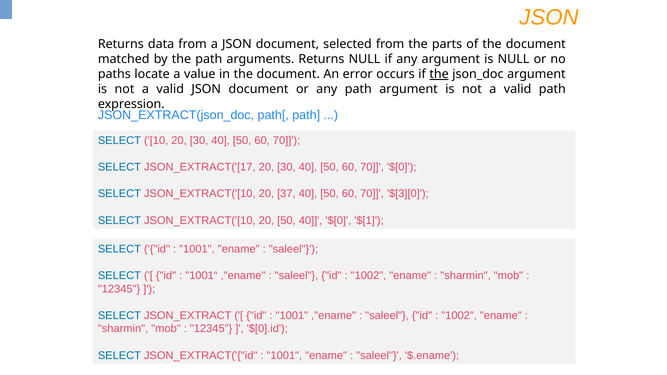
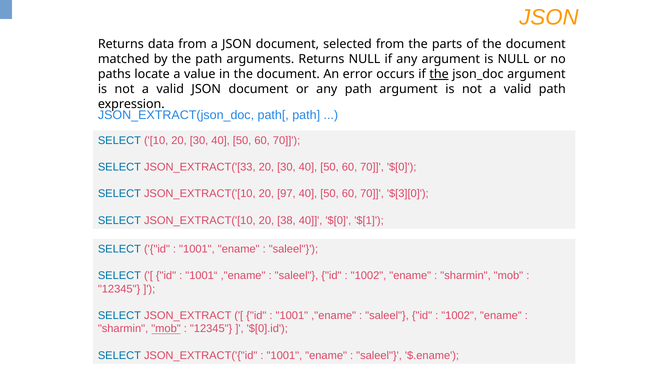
JSON_EXTRACT('[17: JSON_EXTRACT('[17 -> JSON_EXTRACT('[33 (200, 167)
37: 37 -> 97 (286, 194)
20 50: 50 -> 38 (286, 221)
mob underline: none -> present (166, 329)
